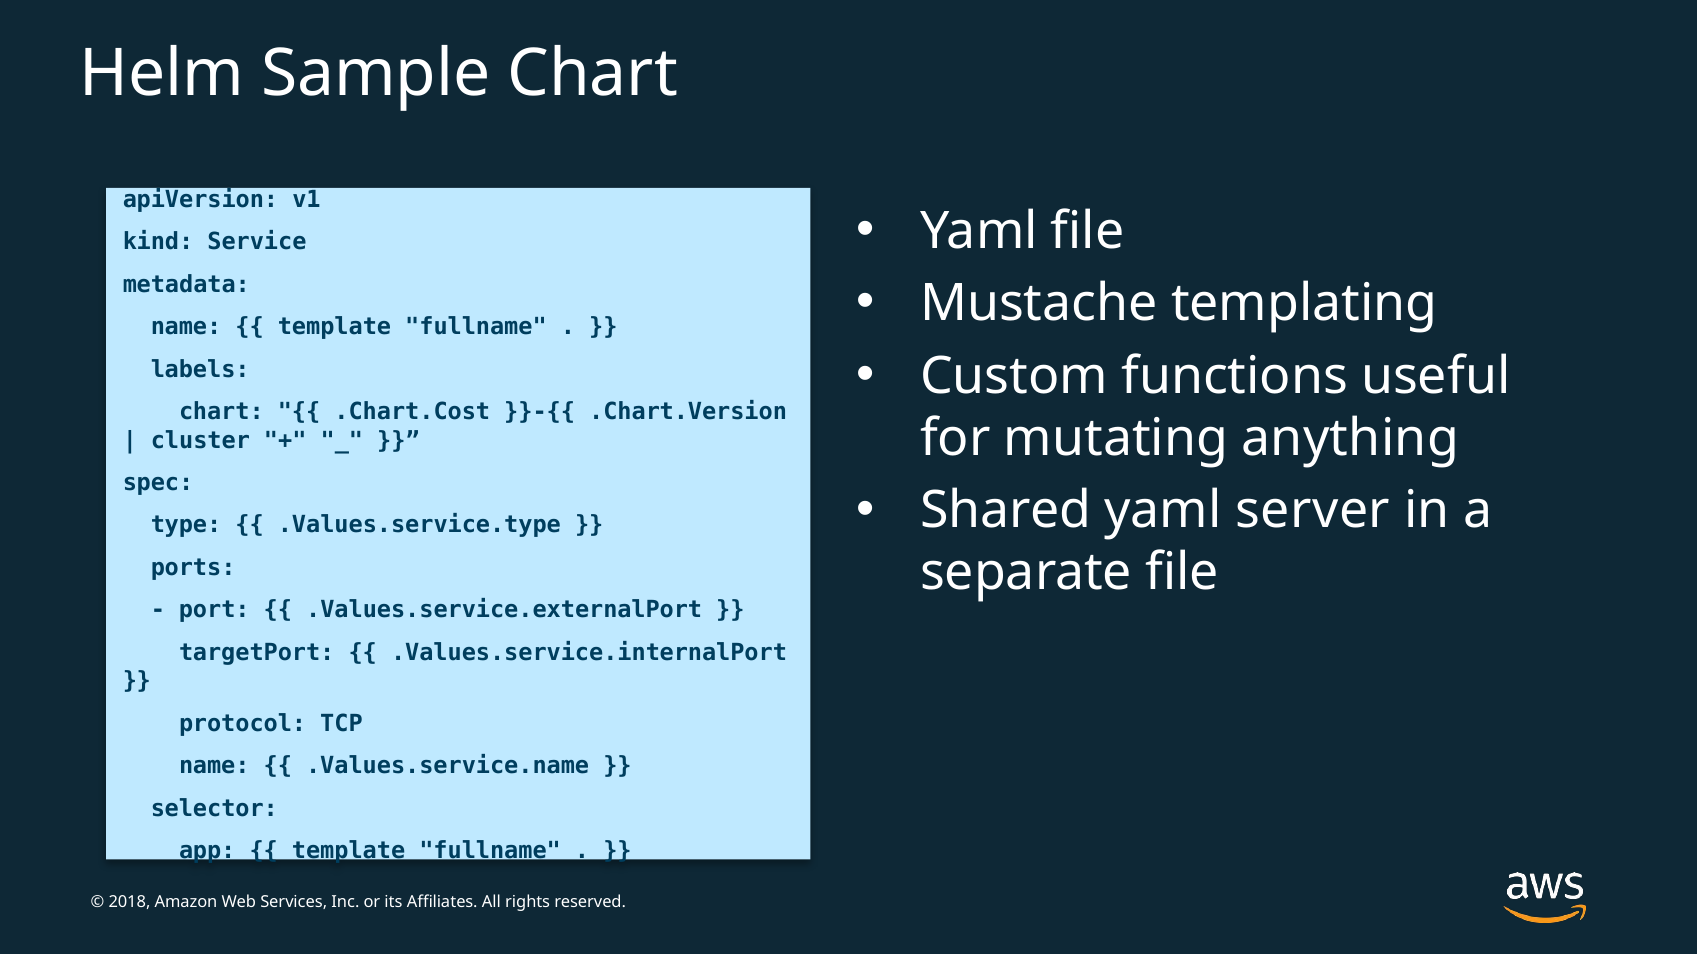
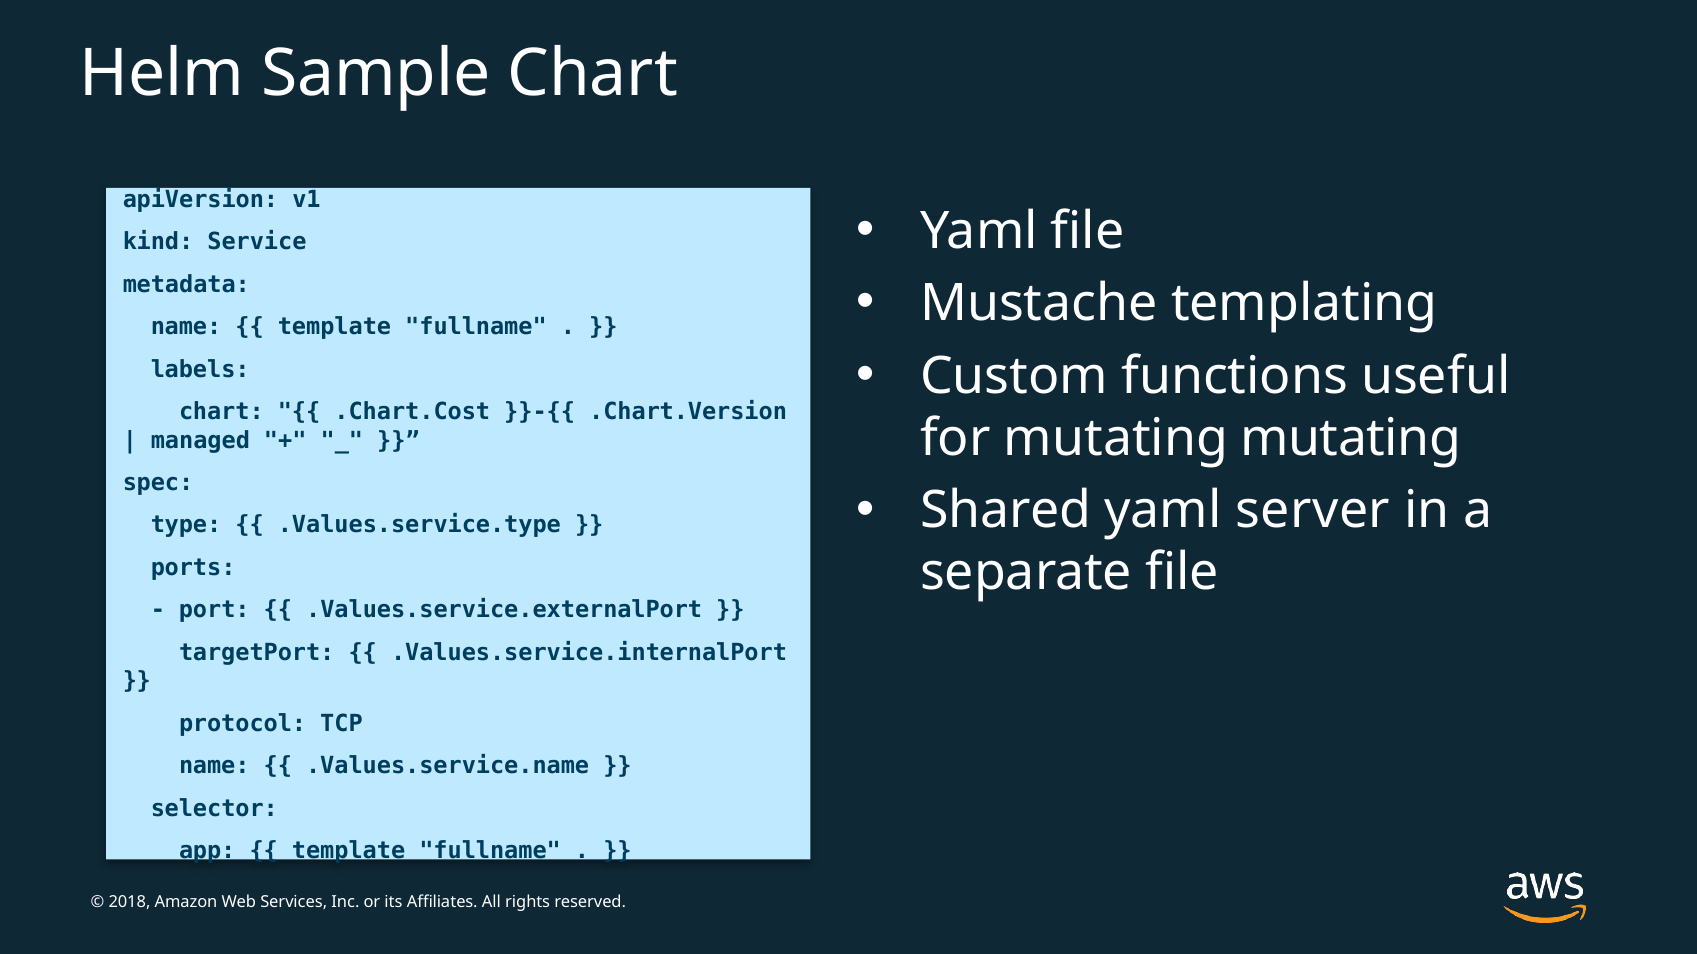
mutating anything: anything -> mutating (1351, 438)
cluster: cluster -> managed (200, 441)
